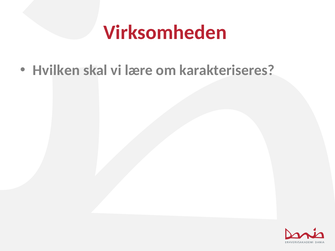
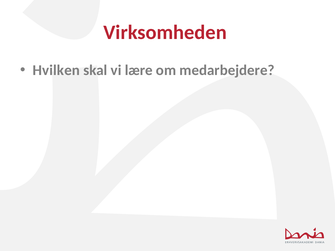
karakteriseres: karakteriseres -> medarbejdere (227, 70)
